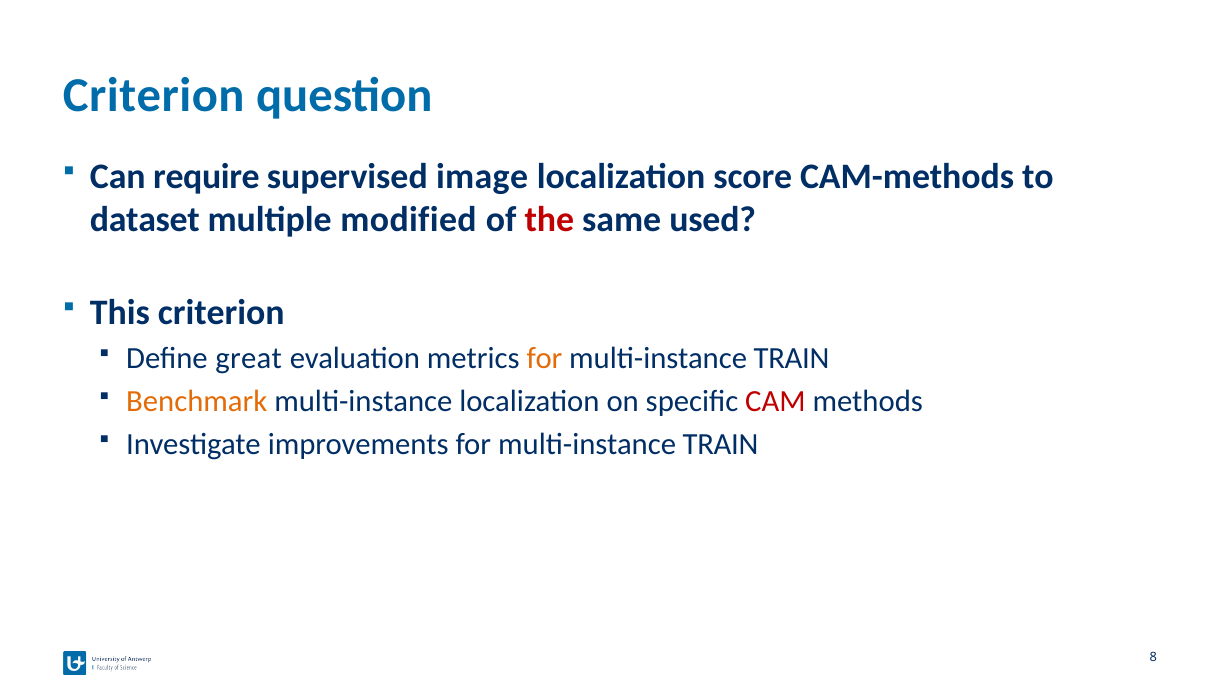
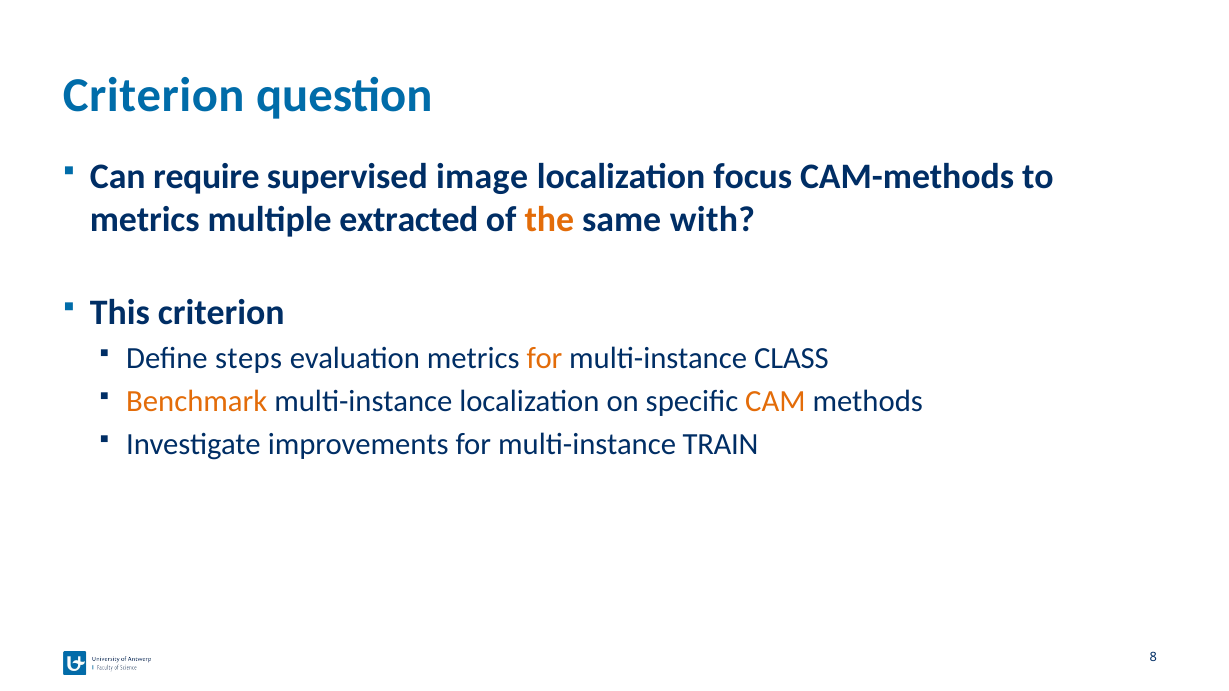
score: score -> focus (753, 177)
dataset: dataset -> metrics (145, 220)
modified: modified -> extracted (409, 220)
the colour: red -> orange (549, 220)
used: used -> with (712, 220)
great: great -> steps (249, 359)
TRAIN: TRAIN -> CLASS (791, 359)
CAM colour: red -> orange (775, 402)
